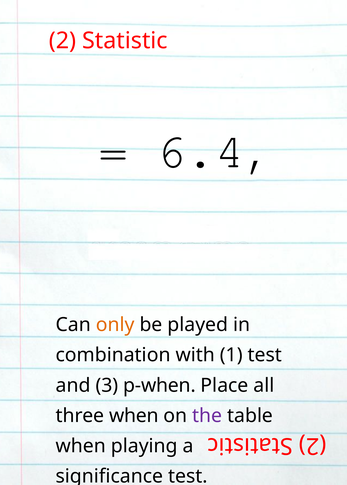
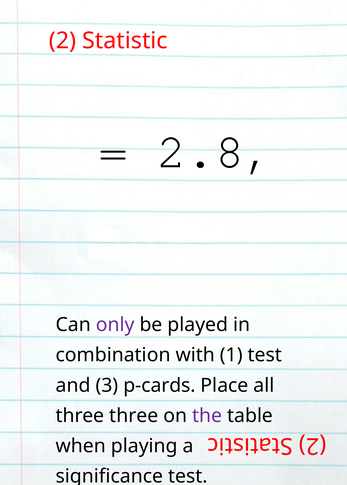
6.4: 6.4 -> 2.8 (215, 151)
only colour: orange -> purple (115, 324)
p-when: p-when -> p-cards (159, 385)
three when: when -> three (134, 415)
